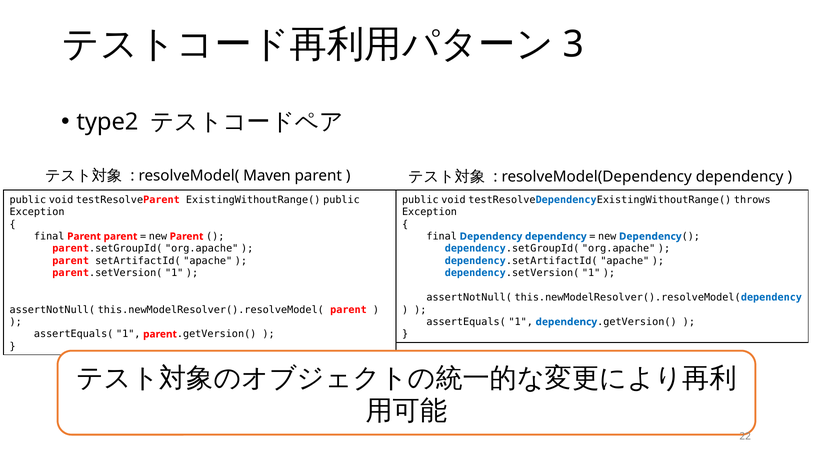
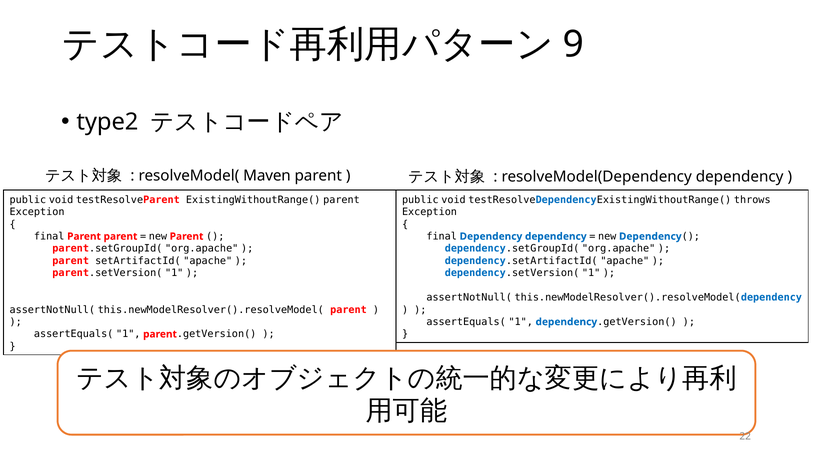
3: 3 -> 9 (573, 44)
ExistingWithoutRange( public: public -> parent (341, 199)
